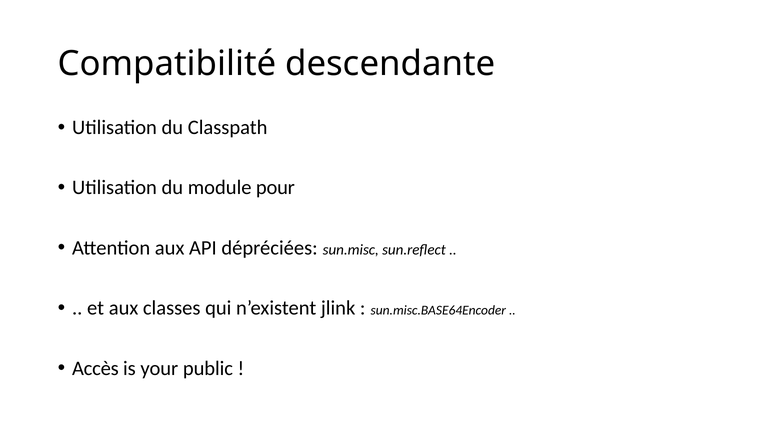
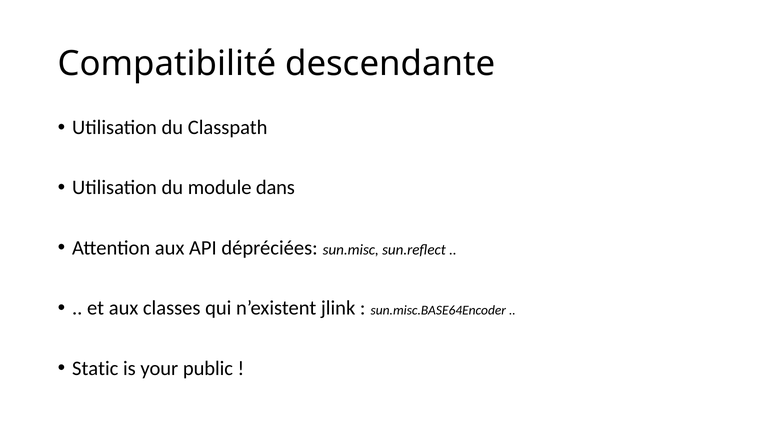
pour: pour -> dans (275, 188)
Accès: Accès -> Static (95, 368)
